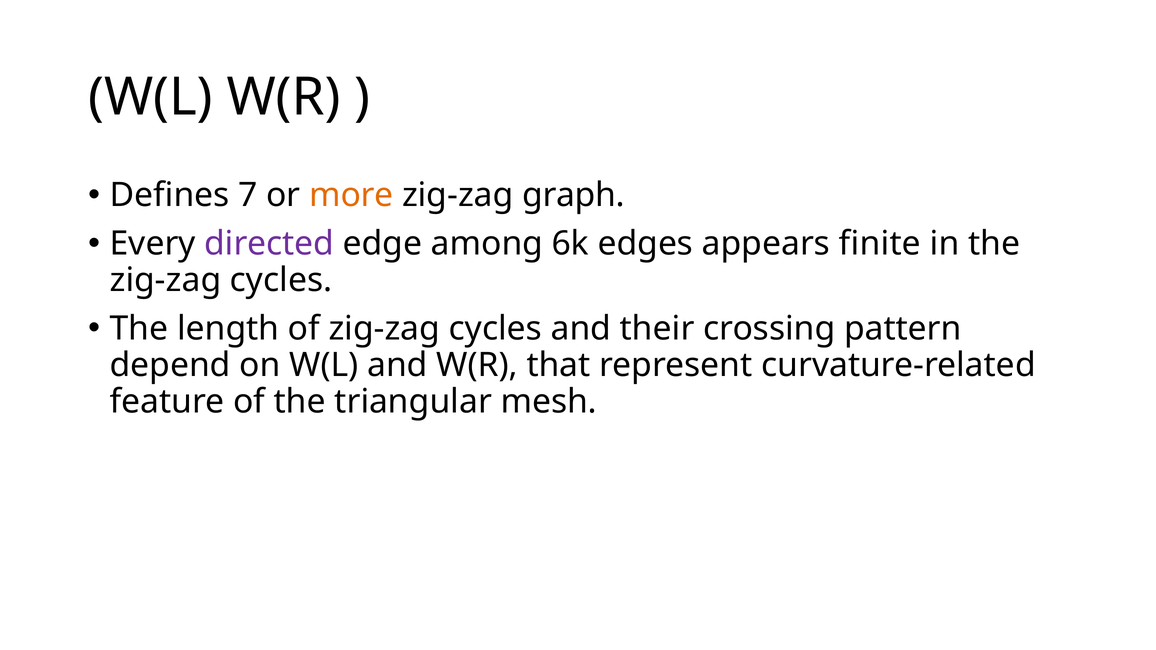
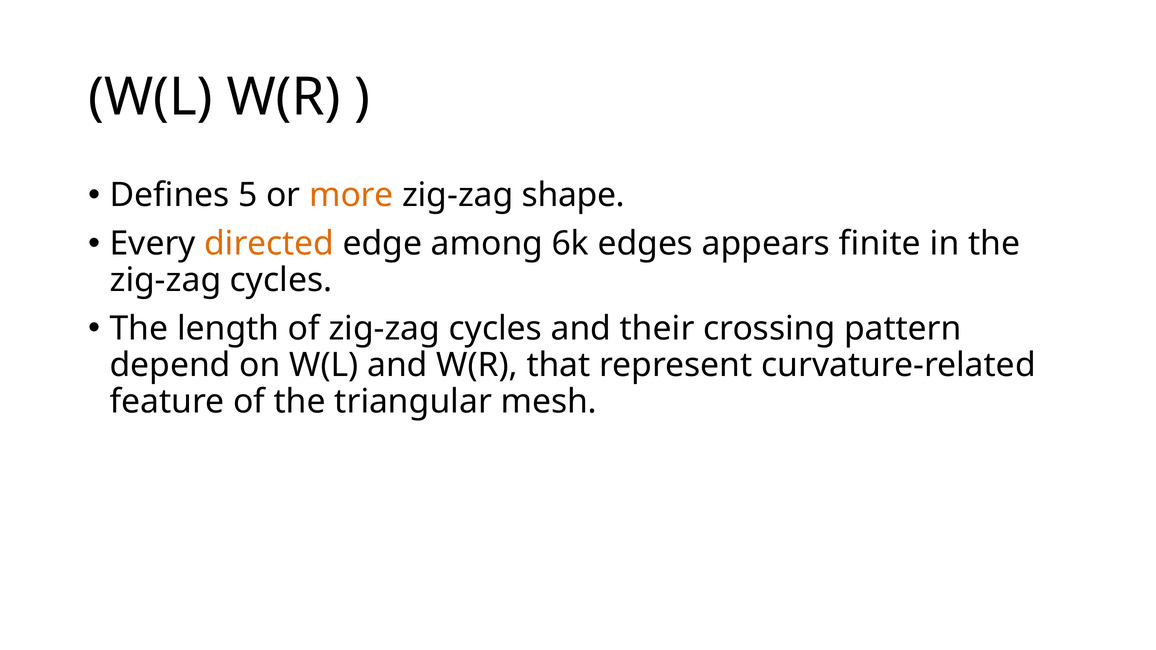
7: 7 -> 5 (248, 195)
graph: graph -> shape (573, 195)
directed colour: purple -> orange (269, 244)
